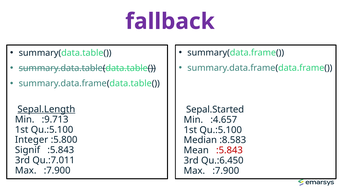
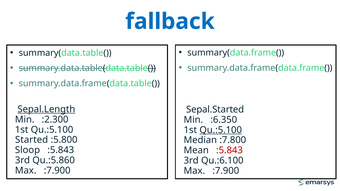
fallback colour: purple -> blue (170, 21)
:9.713: :9.713 -> :2.300 (55, 120)
:4.657: :4.657 -> :6.350 (224, 120)
Qu.:5.100 underline: none -> present (221, 130)
Integer: Integer -> Started (32, 140)
:8.583: :8.583 -> :7.800 (233, 140)
Signif: Signif -> Sloop (27, 150)
Qu.:7.011: Qu.:7.011 -> Qu.:5.860 (54, 160)
Qu.:6.450: Qu.:6.450 -> Qu.:6.100 (222, 161)
